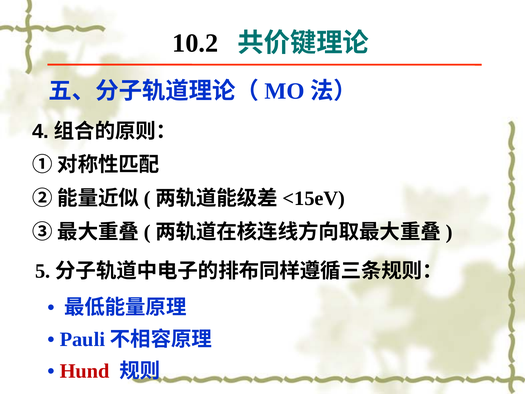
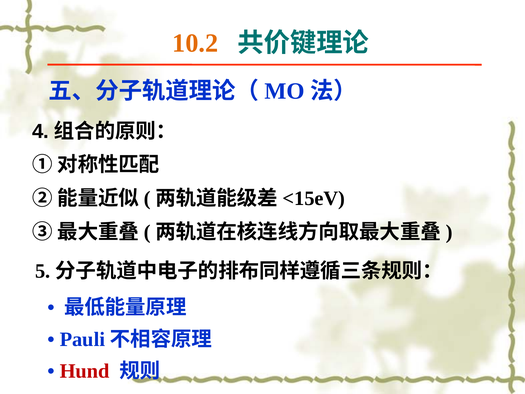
10.2 colour: black -> orange (195, 43)
